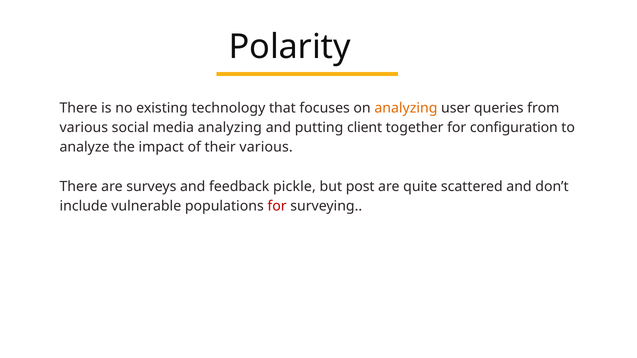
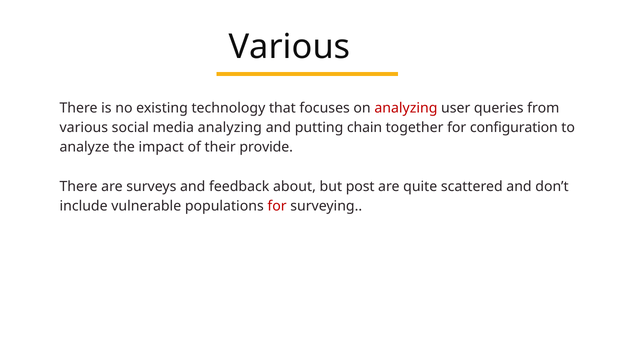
Polarity: Polarity -> Various (290, 47)
analyzing colour: orange -> red (406, 108)
client: client -> chain (365, 128)
their various: various -> provide (266, 147)
pickle: pickle -> about (294, 187)
